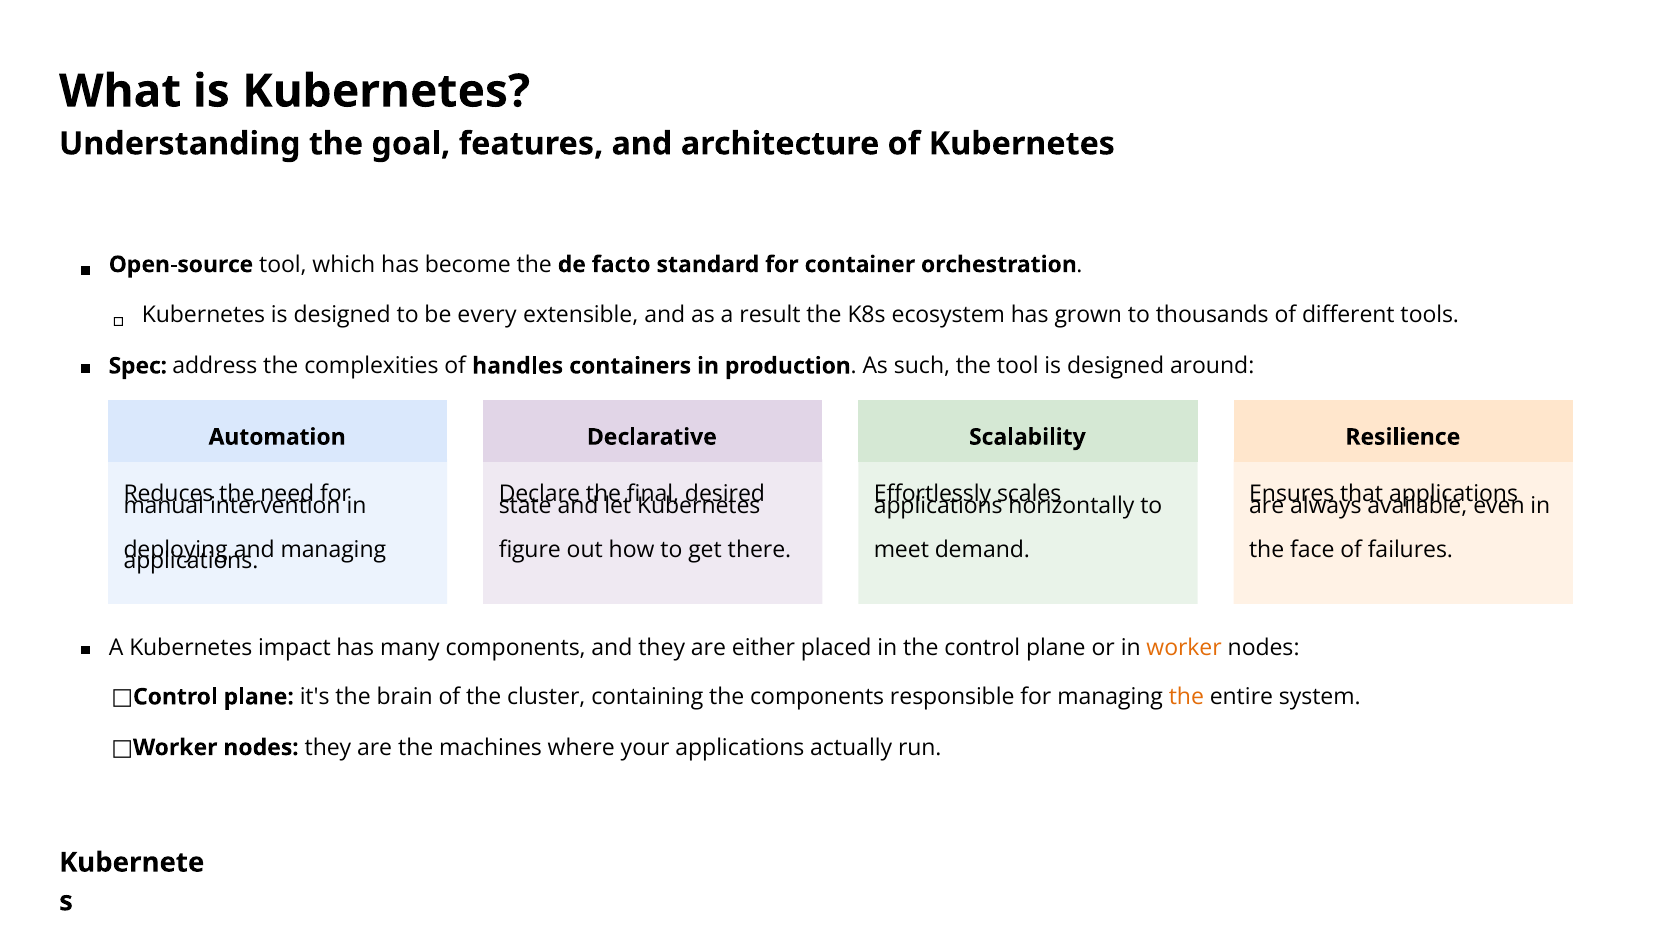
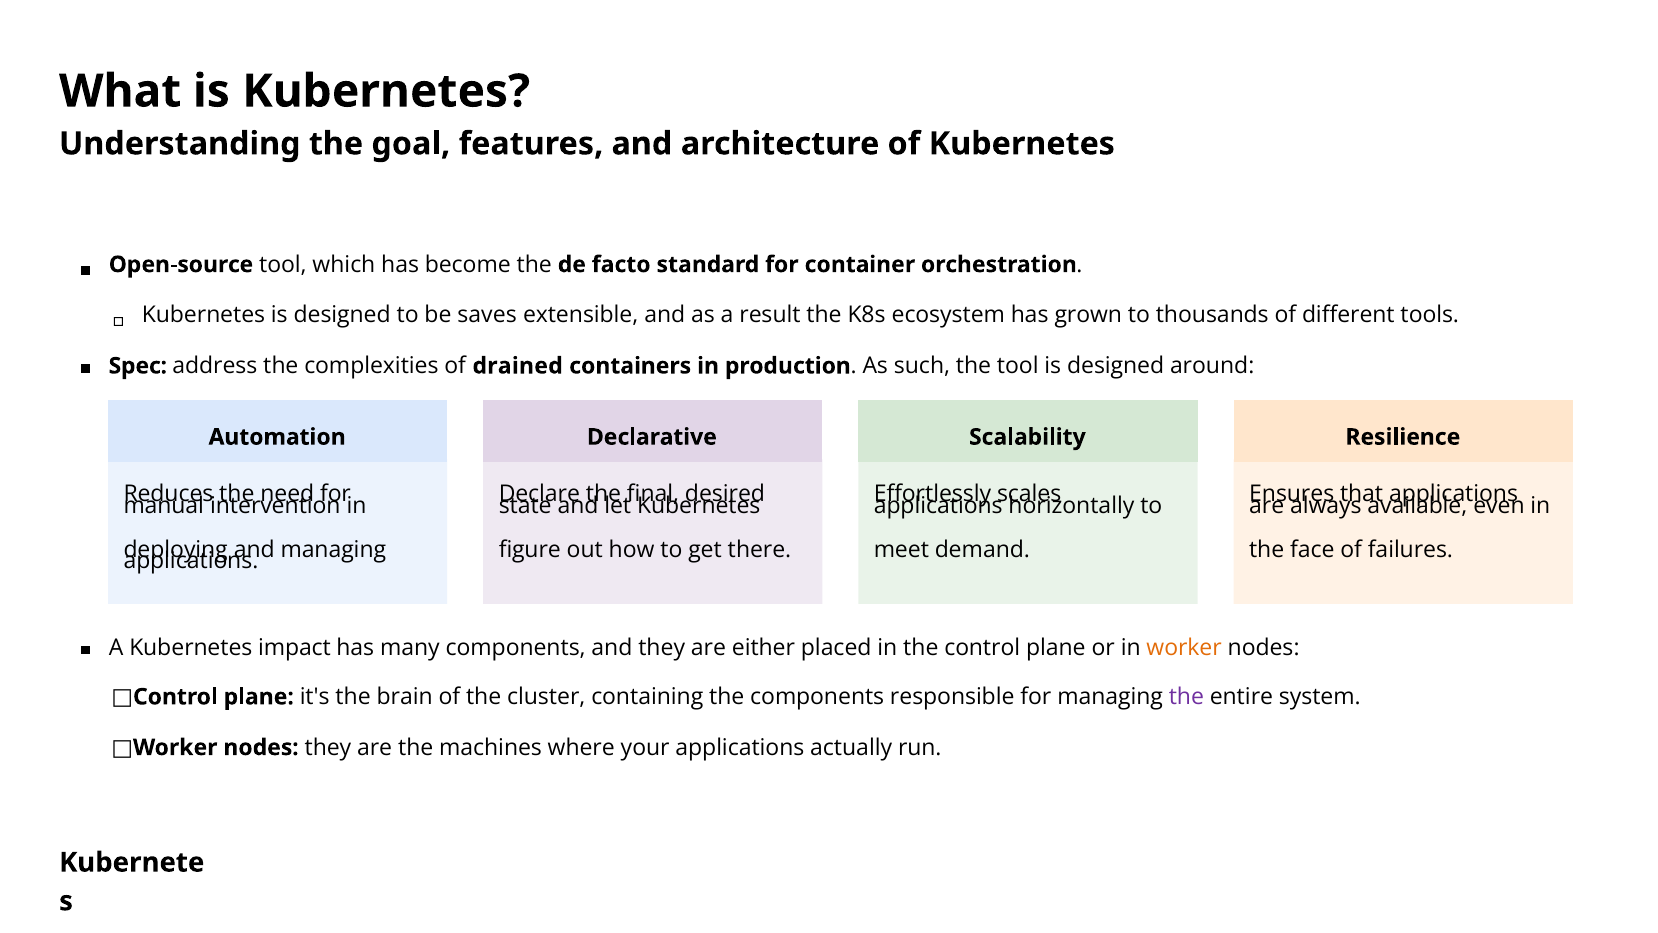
every: every -> saves (487, 315)
handles: handles -> drained (518, 366)
the colour: orange -> purple (1186, 697)
